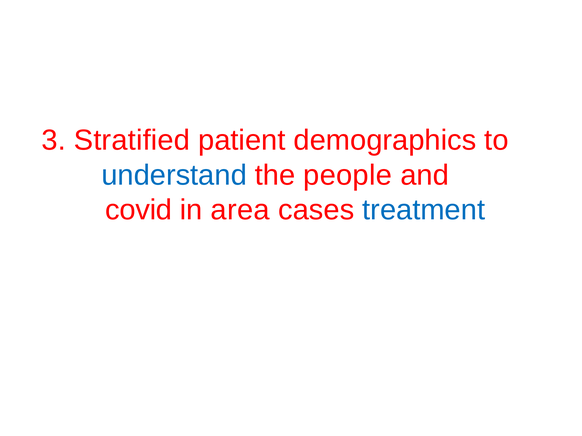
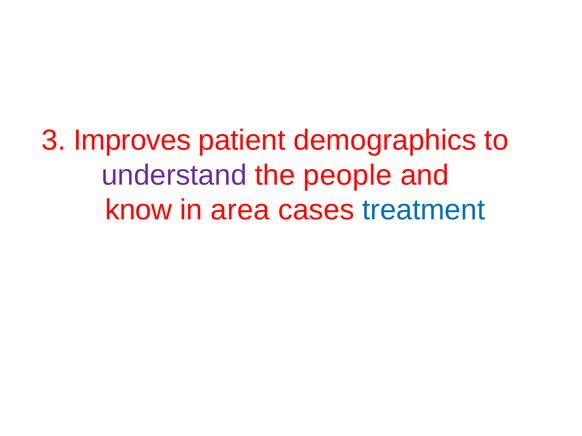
Stratified: Stratified -> Improves (132, 140)
understand colour: blue -> purple (174, 175)
covid: covid -> know (139, 210)
